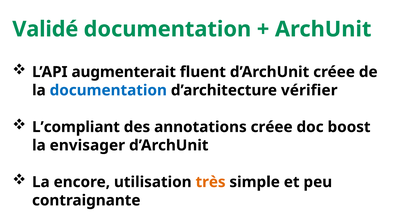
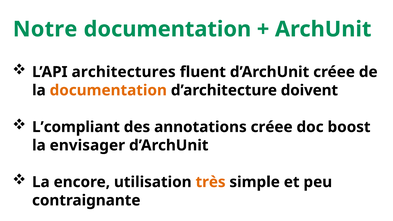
Validé: Validé -> Notre (45, 29)
augmenterait: augmenterait -> architectures (124, 72)
documentation colour: blue -> orange (108, 90)
vérifier: vérifier -> doivent (309, 90)
